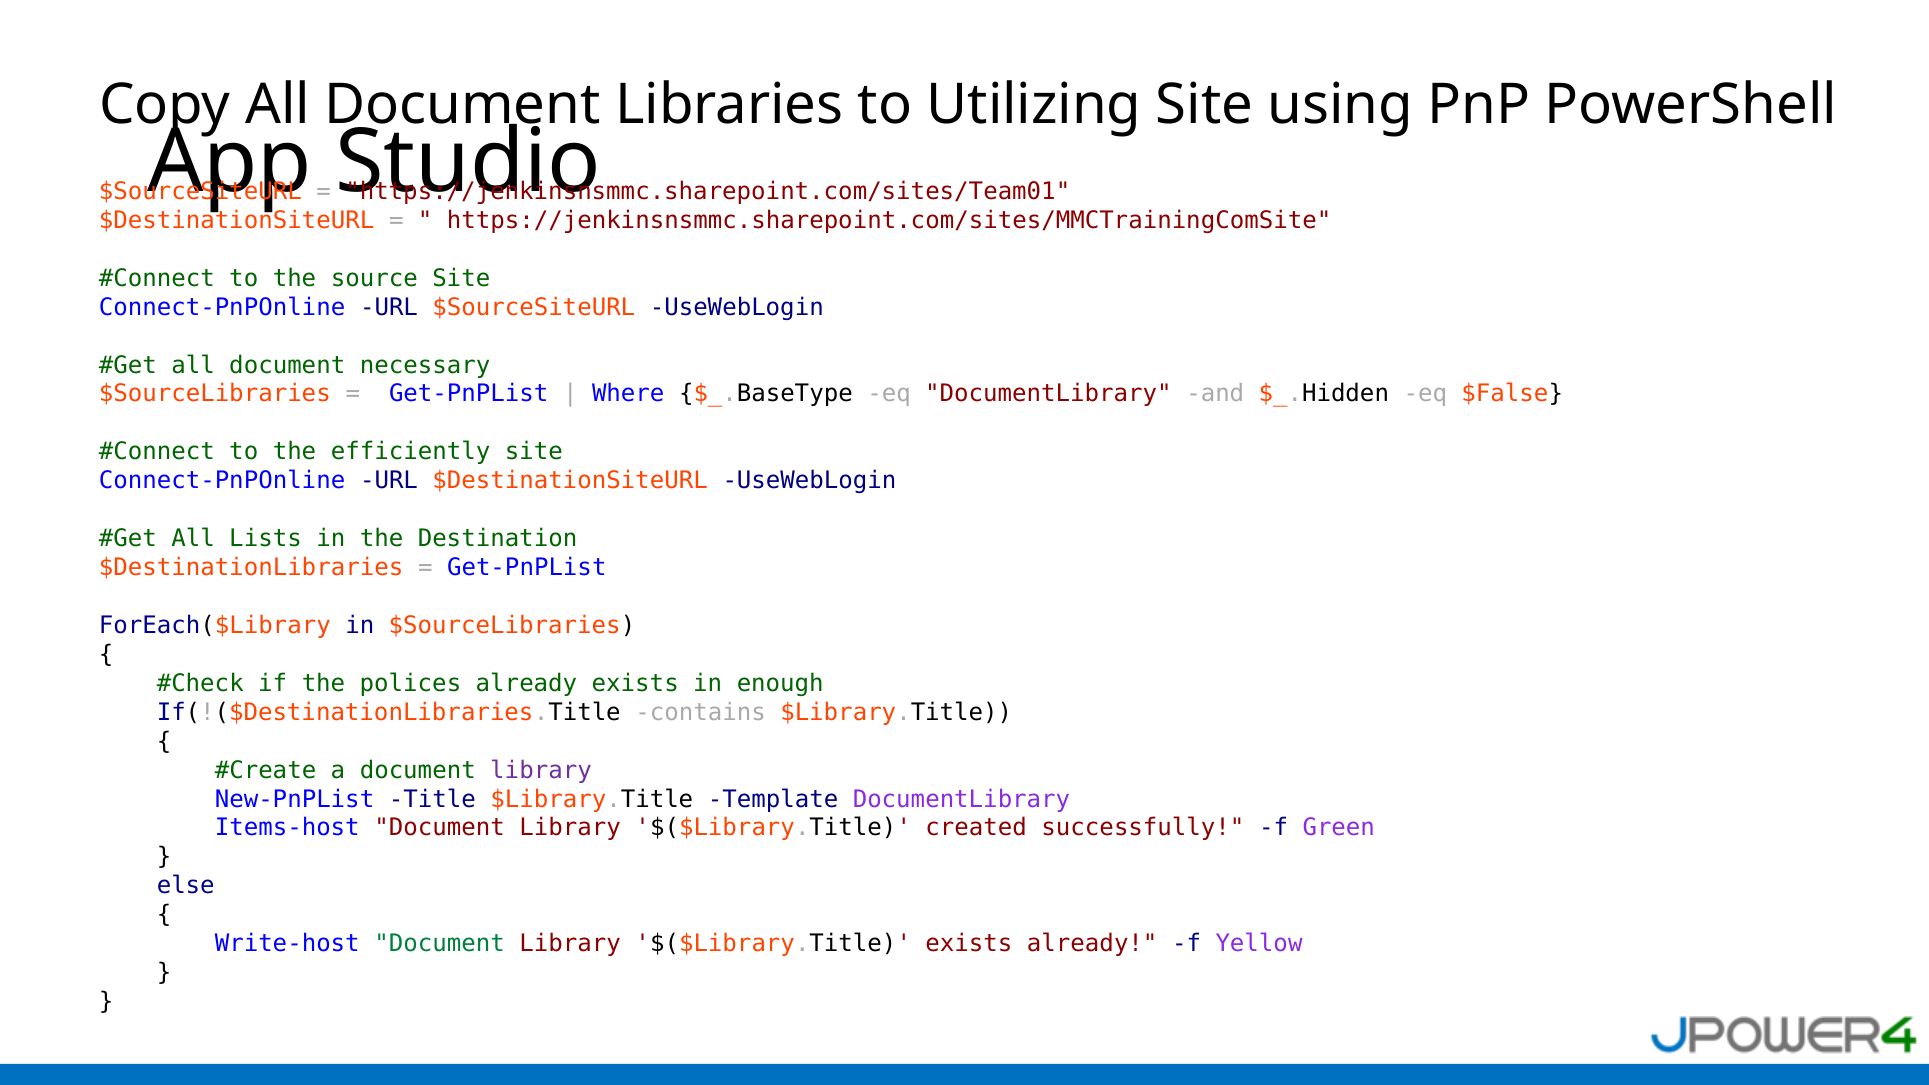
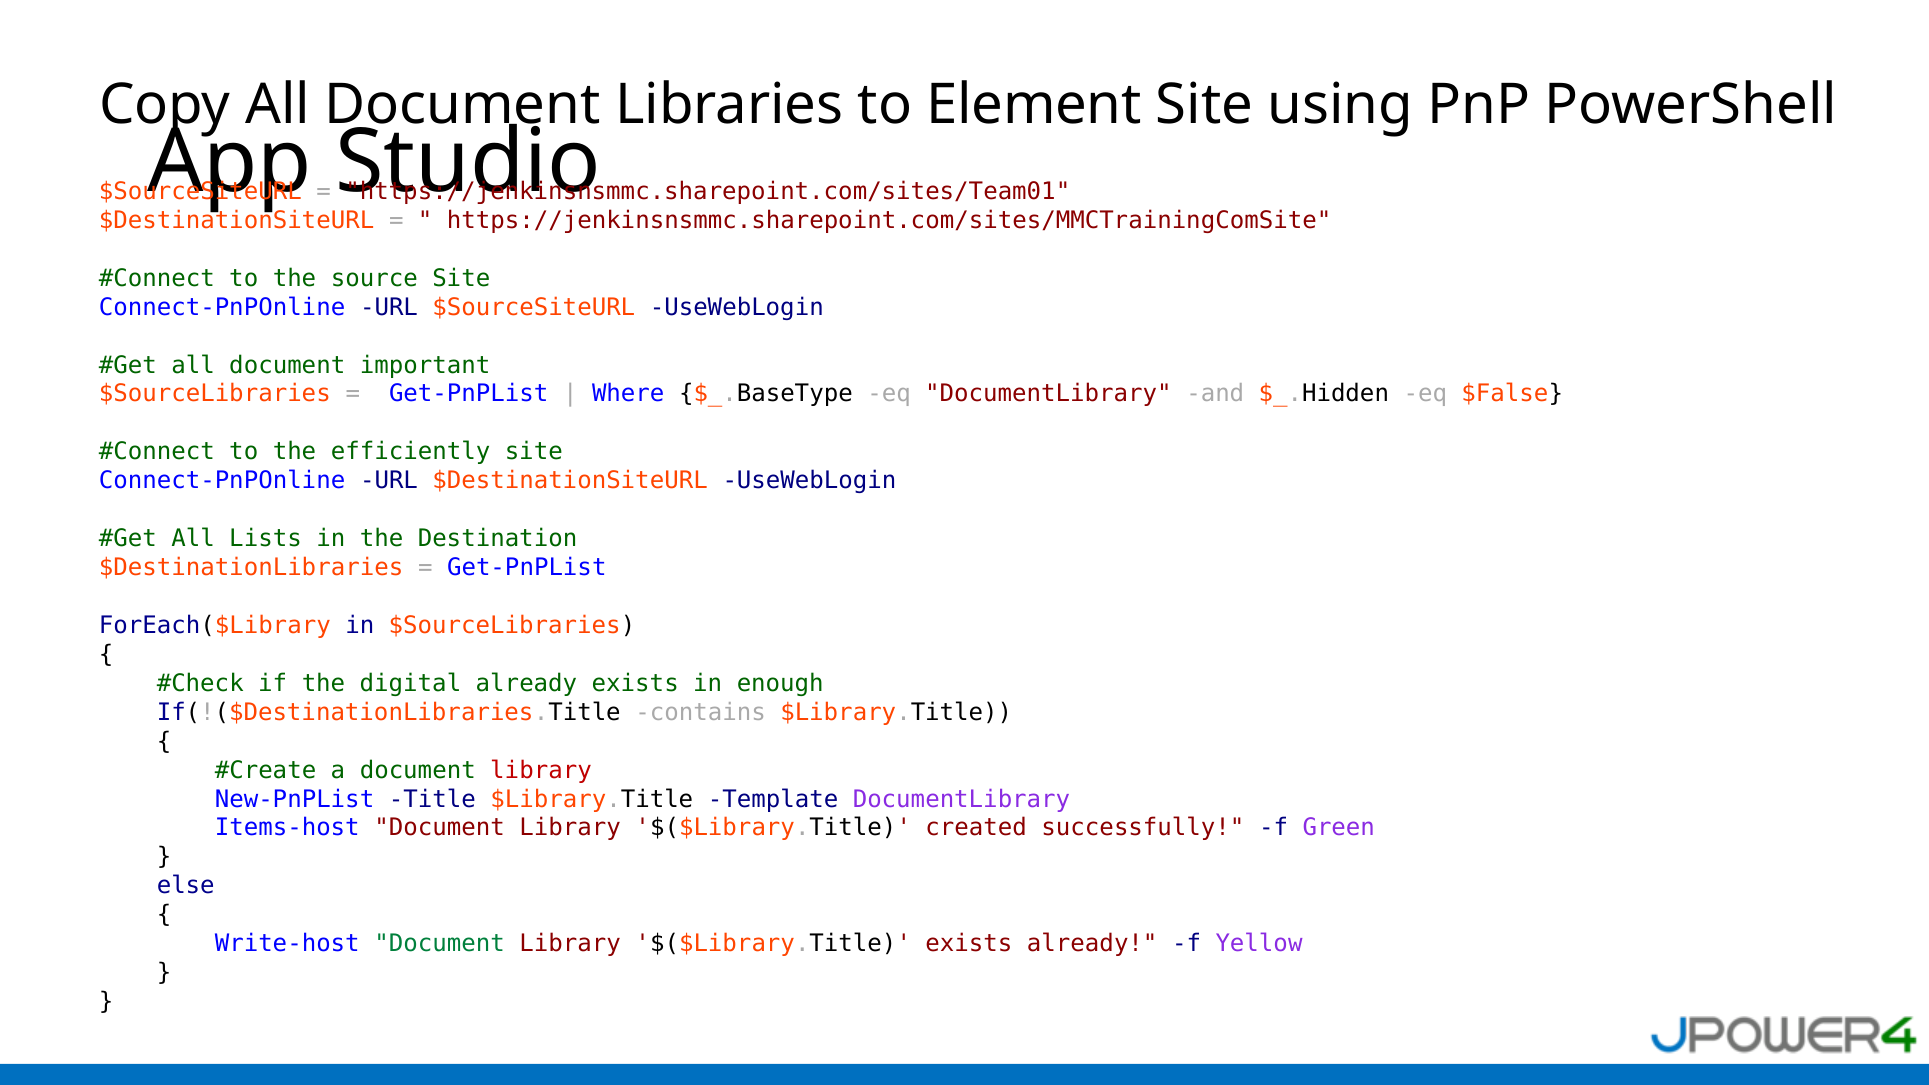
Utilizing: Utilizing -> Element (1034, 105)
necessary: necessary -> important (425, 365)
polices: polices -> digital (410, 683)
library colour: purple -> red (541, 770)
